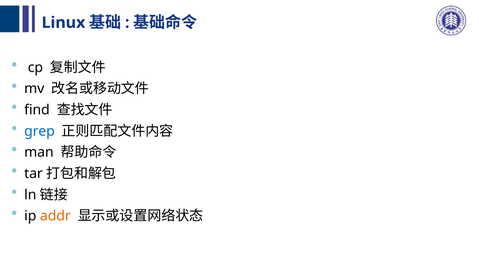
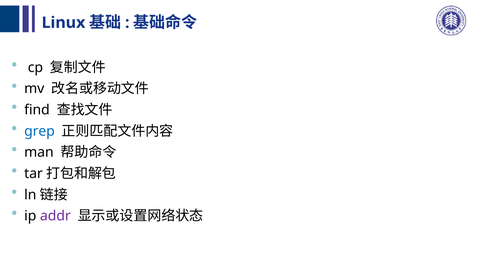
addr colour: orange -> purple (55, 216)
